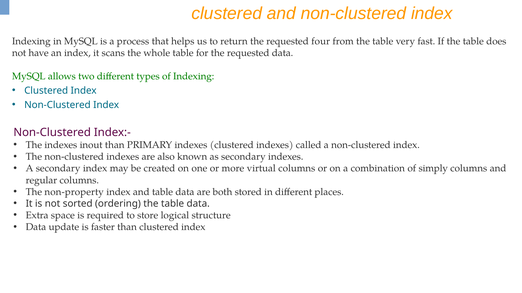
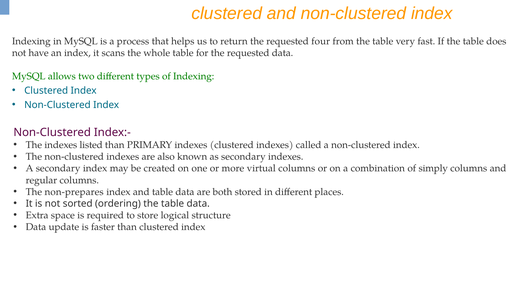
inout: inout -> listed (91, 145)
non-property: non-property -> non-prepares (74, 192)
